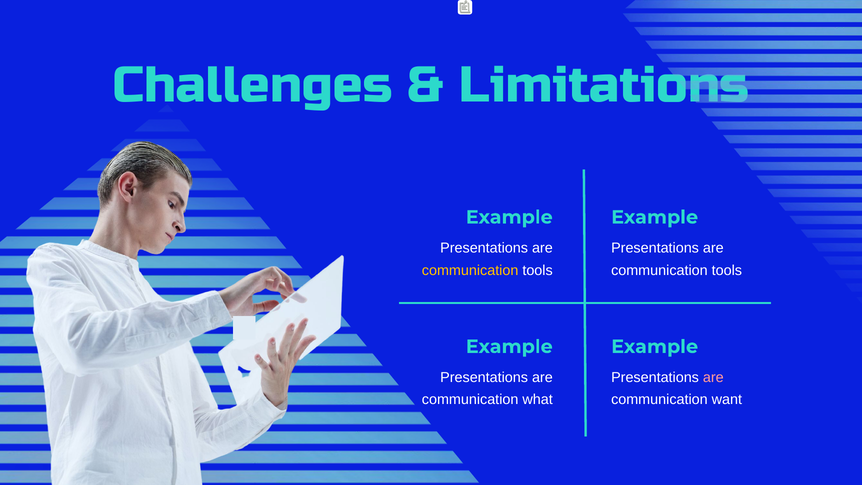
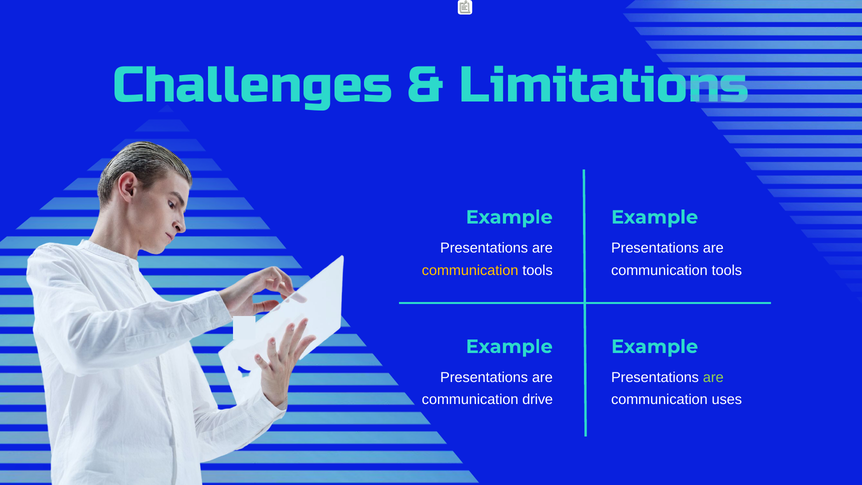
are colour: pink -> light green (713, 377)
what: what -> drive (538, 400)
want: want -> uses (727, 400)
